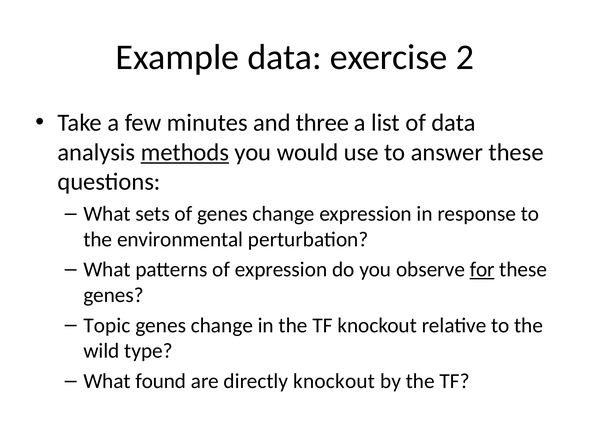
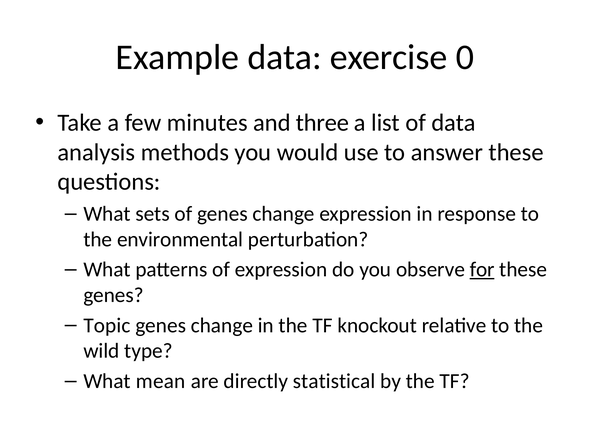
2: 2 -> 0 (465, 57)
methods underline: present -> none (185, 152)
found: found -> mean (161, 381)
directly knockout: knockout -> statistical (334, 381)
